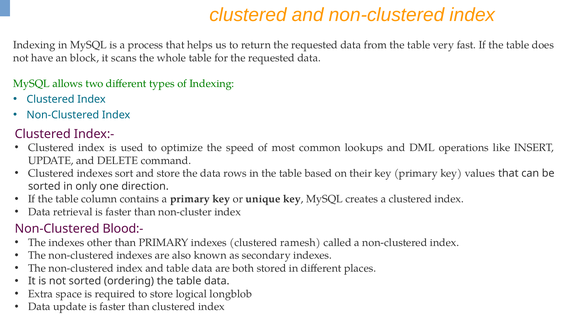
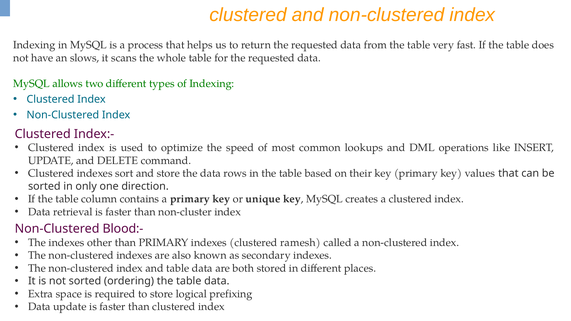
block: block -> slows (85, 58)
longblob: longblob -> prefixing (231, 294)
